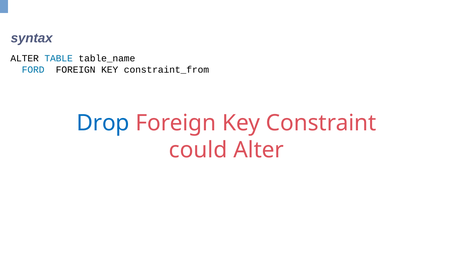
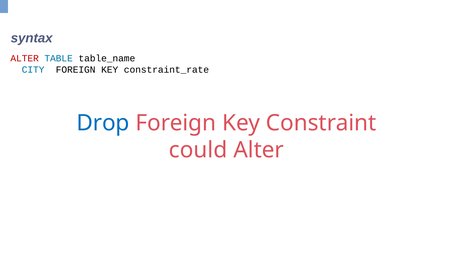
ALTER colour: black -> red (25, 58)
FORD: FORD -> CITY (33, 70)
constraint_from: constraint_from -> constraint_rate (166, 70)
